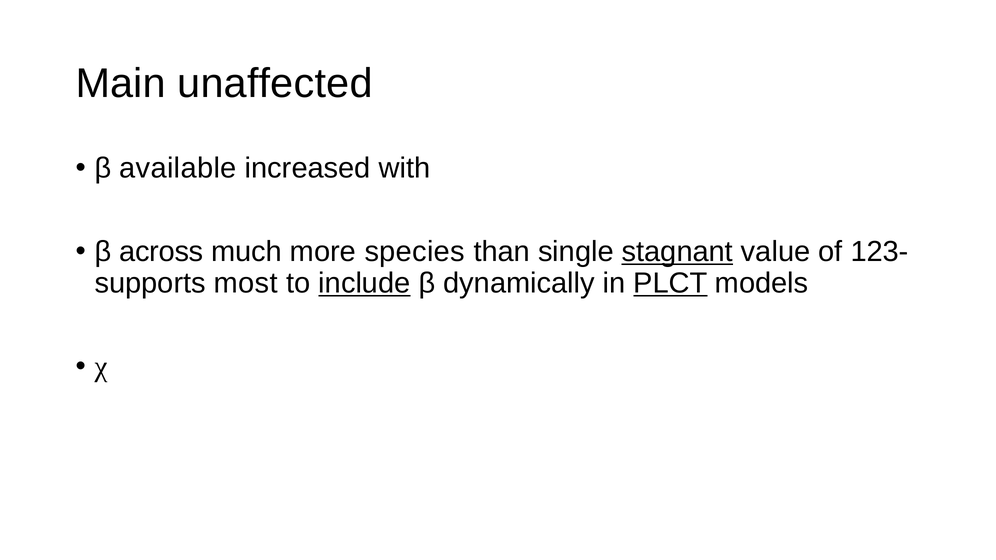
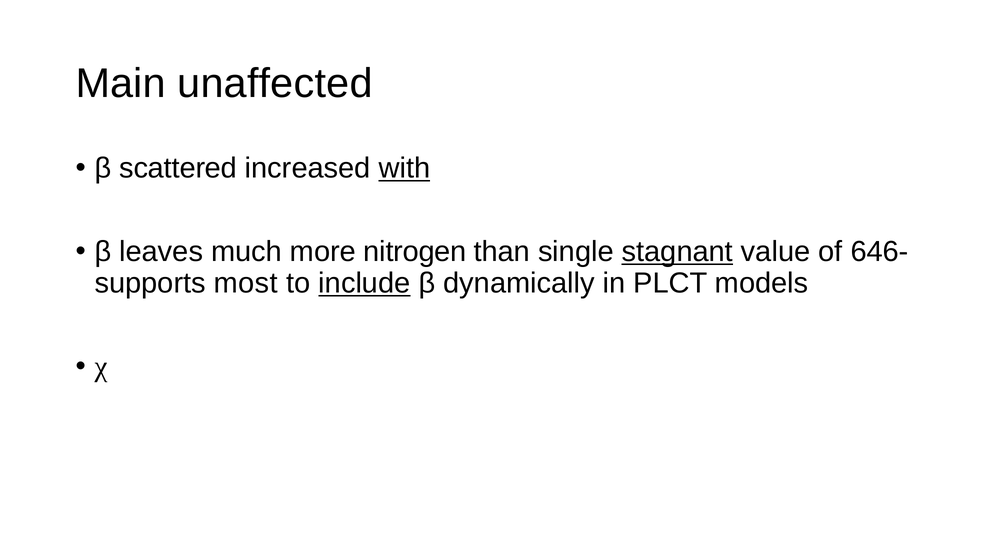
available: available -> scattered (178, 168)
with underline: none -> present (404, 168)
across: across -> leaves (161, 252)
species: species -> nitrogen (415, 252)
123-: 123- -> 646- (880, 252)
PLCT underline: present -> none (670, 283)
